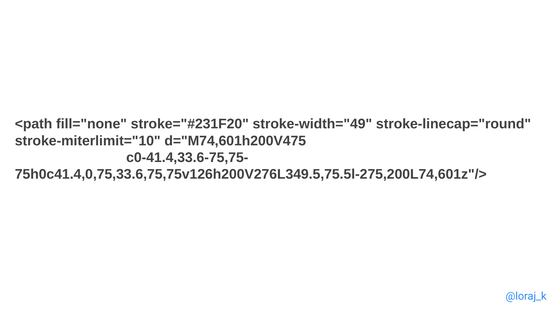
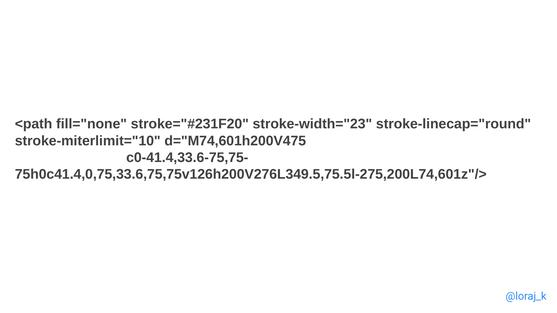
stroke-width="49: stroke-width="49 -> stroke-width="23 (312, 124)
